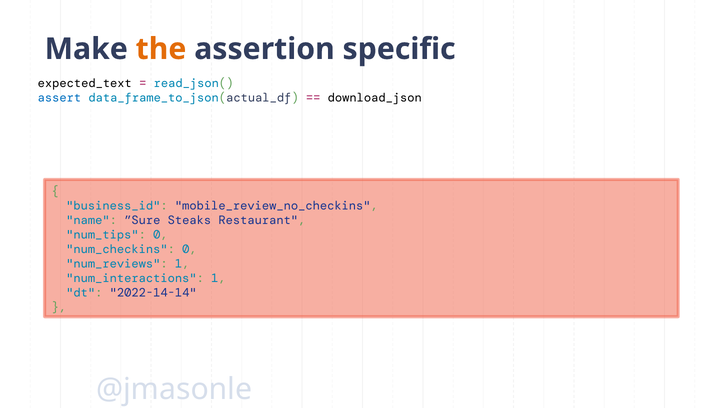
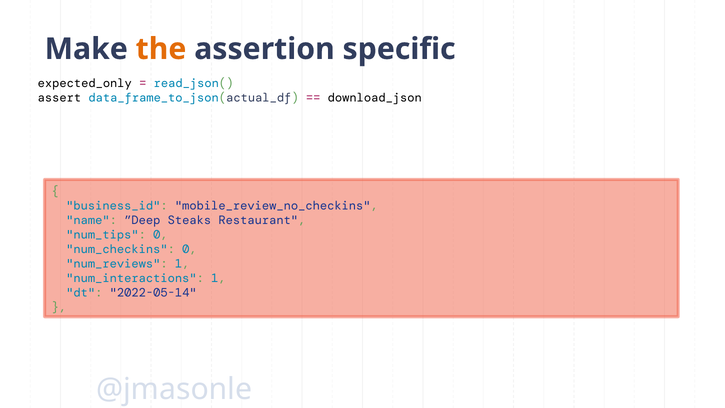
expected_text: expected_text -> expected_only (85, 83)
assert colour: blue -> black (59, 98)
”Sure: ”Sure -> ”Deep (142, 220)
2022-14-14: 2022-14-14 -> 2022-05-14 (153, 292)
